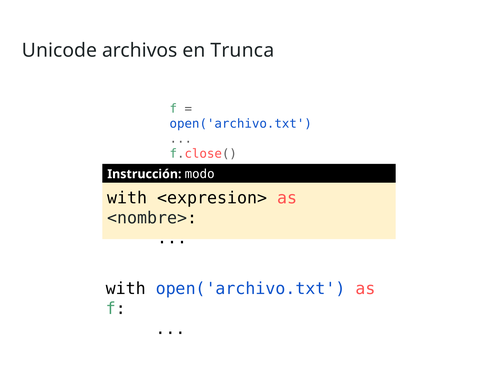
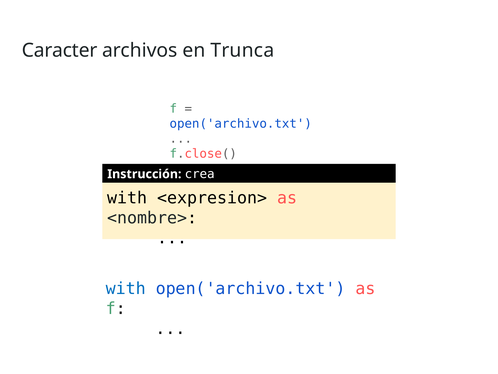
Unicode: Unicode -> Caracter (60, 50)
modo: modo -> crea (200, 174)
with colour: black -> blue (126, 288)
